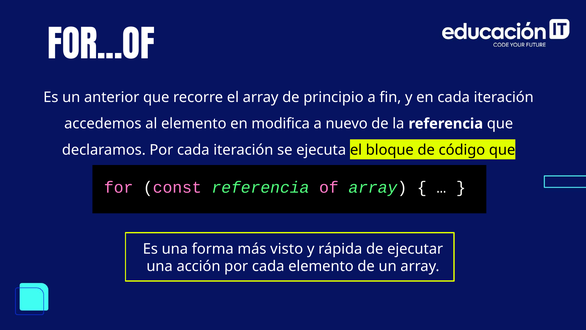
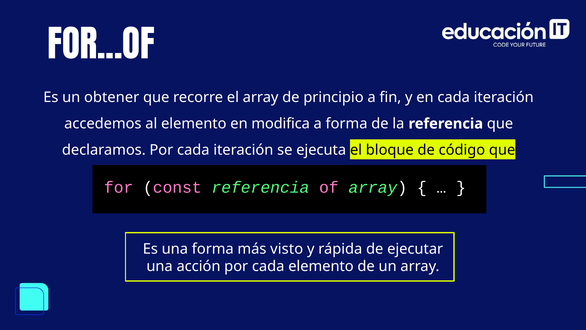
anterior: anterior -> obtener (112, 97)
a nuevo: nuevo -> forma (347, 124)
